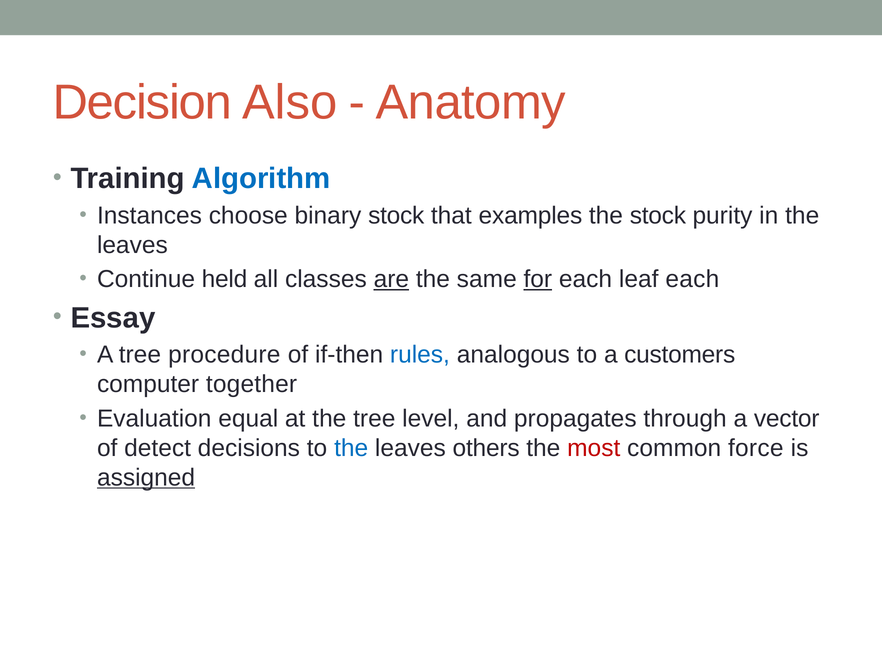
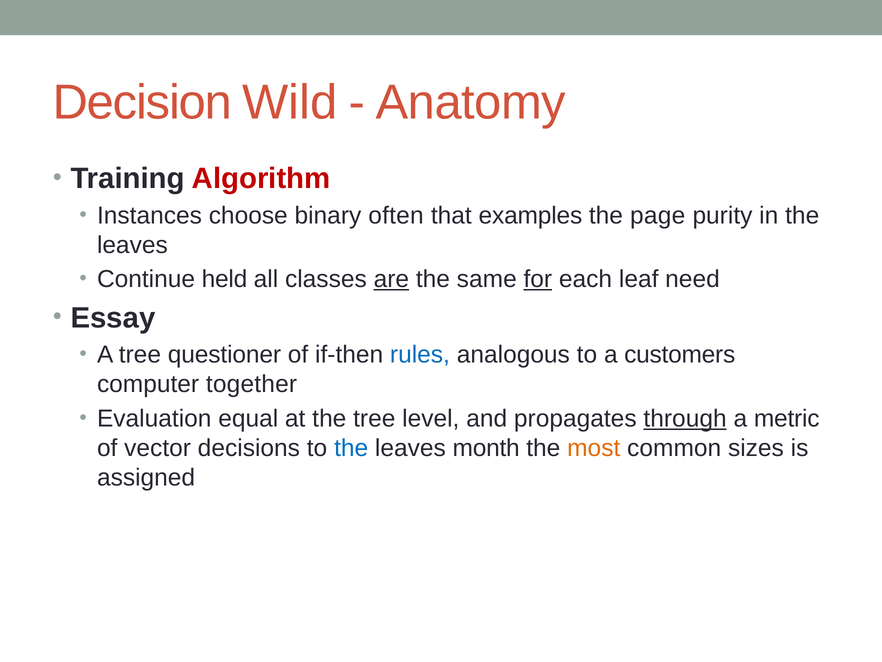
Also: Also -> Wild (290, 103)
Algorithm colour: blue -> red (261, 178)
binary stock: stock -> often (396, 215)
the stock: stock -> page (658, 215)
leaf each: each -> need (693, 279)
procedure: procedure -> questioner (224, 355)
through underline: none -> present (685, 418)
vector: vector -> metric (787, 418)
detect: detect -> vector (158, 448)
others: others -> month (486, 448)
most colour: red -> orange (594, 448)
force: force -> sizes (756, 448)
assigned underline: present -> none (146, 477)
